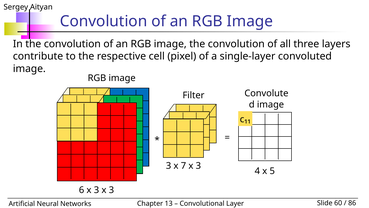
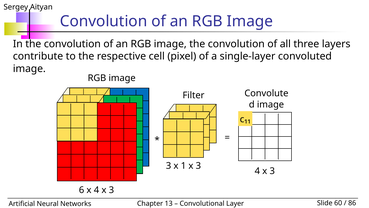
7: 7 -> 1 (183, 165)
5: 5 -> 3 (272, 171)
6 x 3: 3 -> 4 (97, 190)
